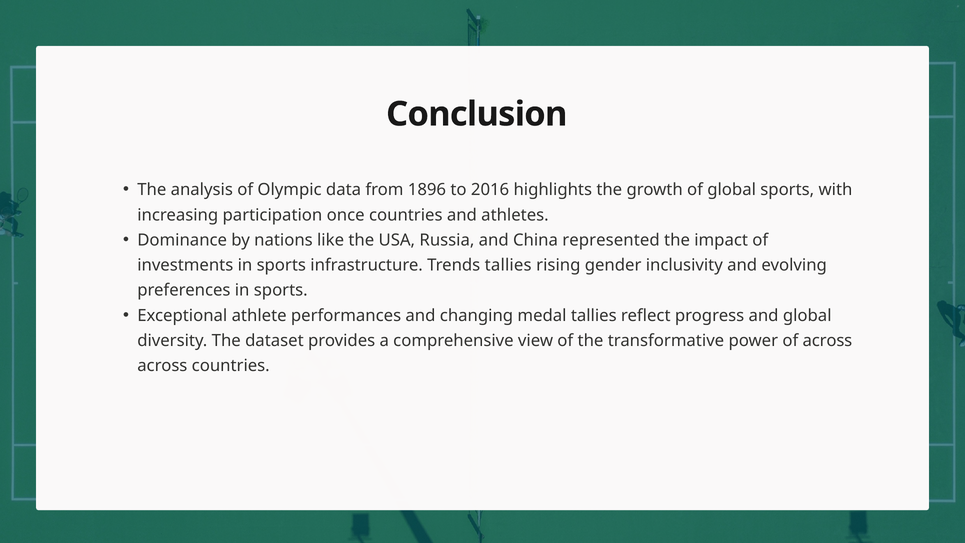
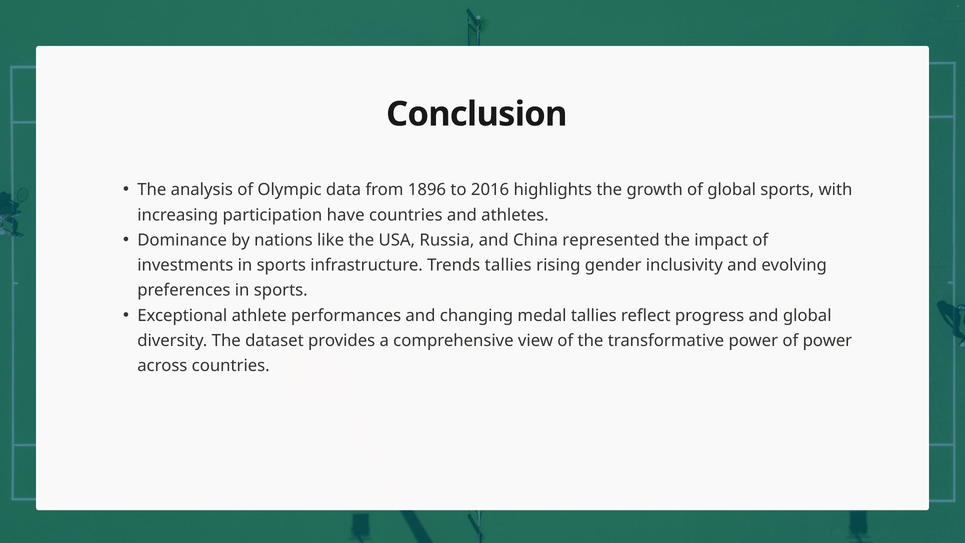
once: once -> have (346, 215)
of across: across -> power (827, 341)
